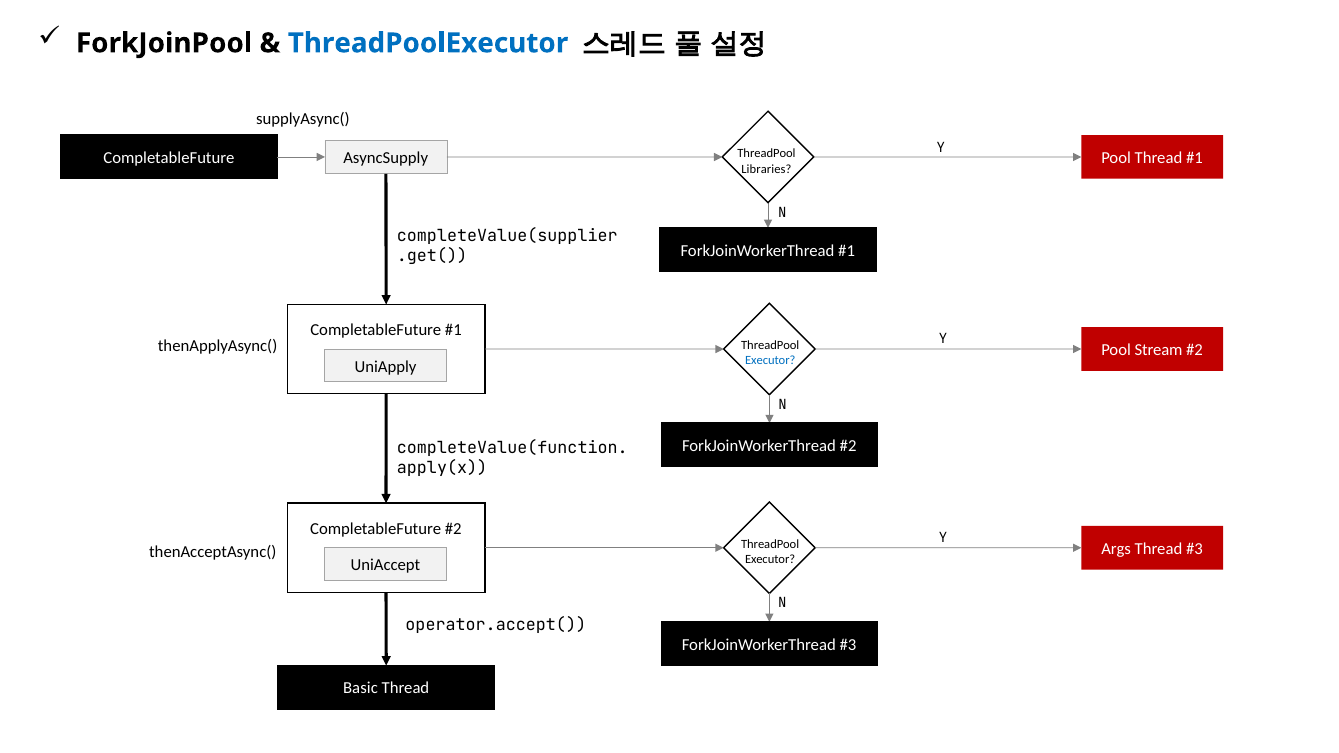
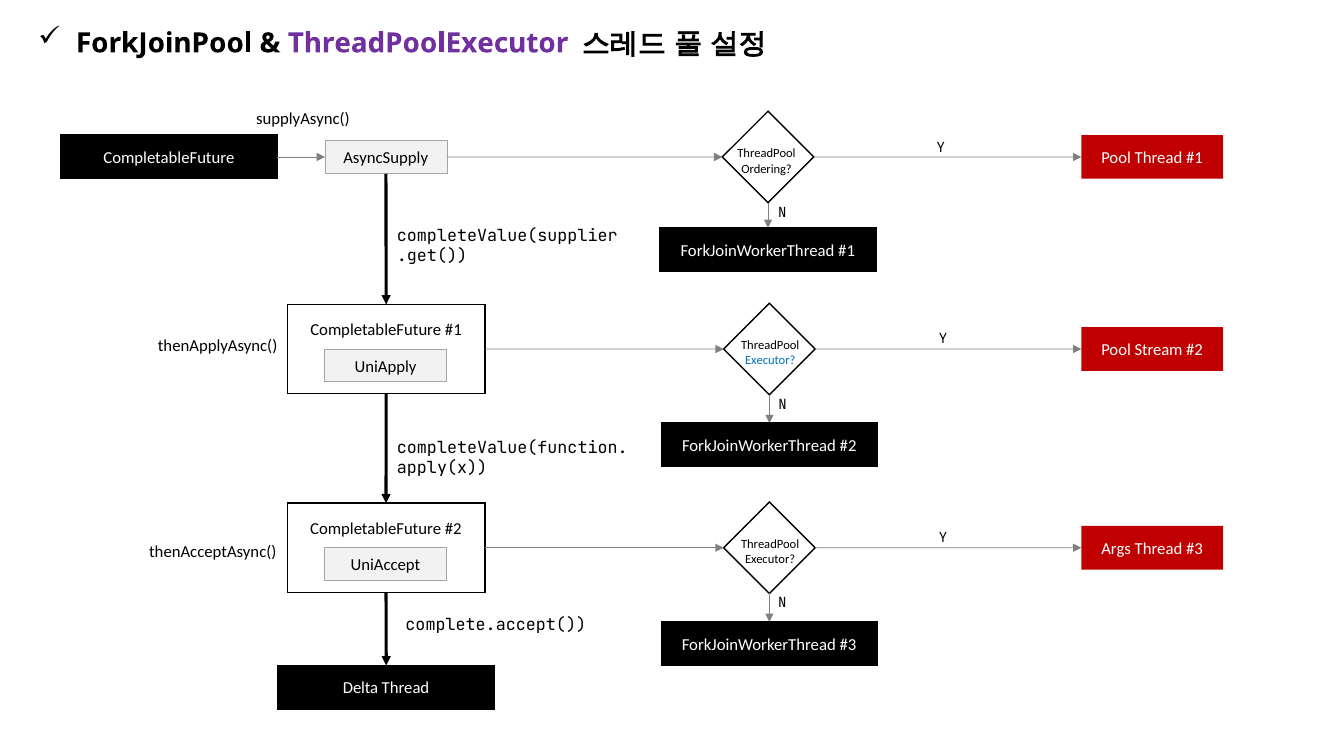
ThreadPoolExecutor colour: blue -> purple (428, 43)
Libraries: Libraries -> Ordering (767, 169)
operator.accept(: operator.accept( -> complete.accept( (496, 625)
Basic: Basic -> Delta (361, 689)
